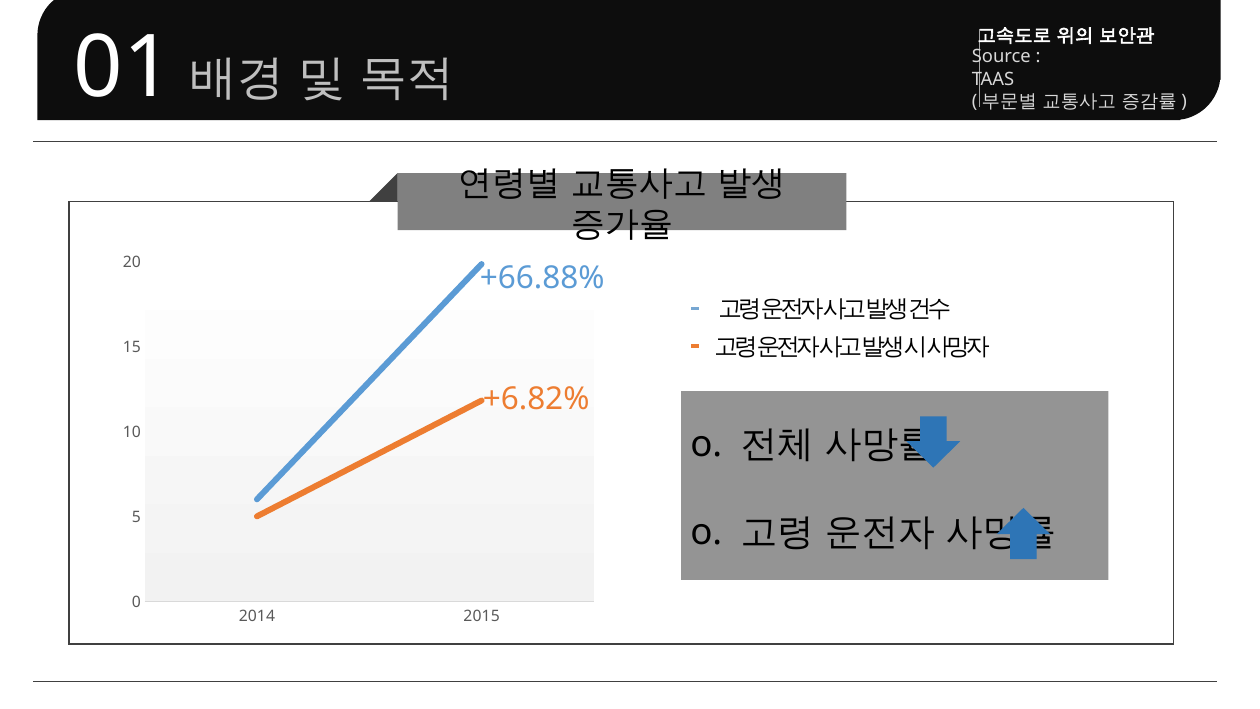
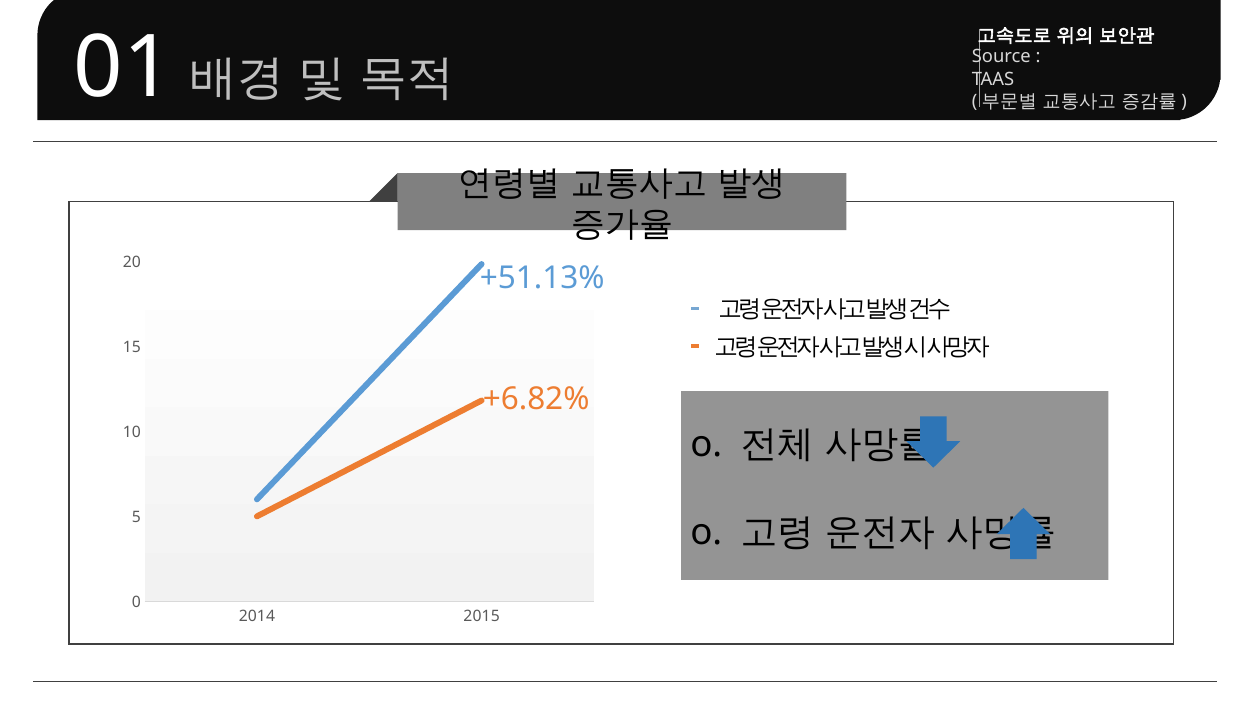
+66.88%: +66.88% -> +51.13% (542, 278)
